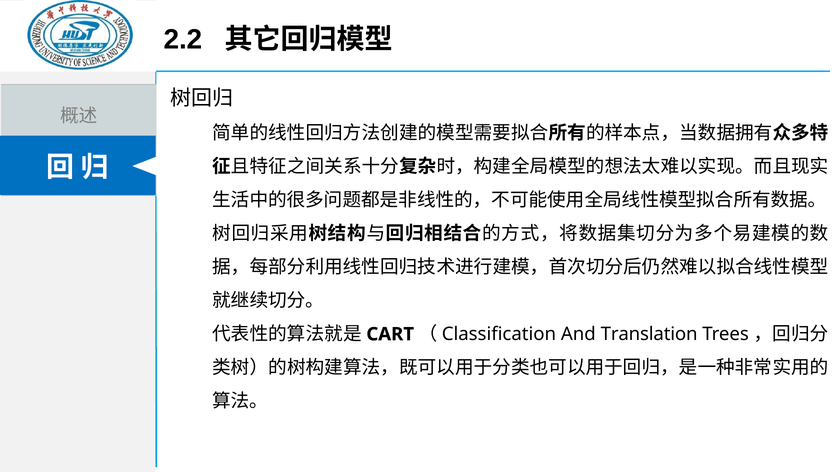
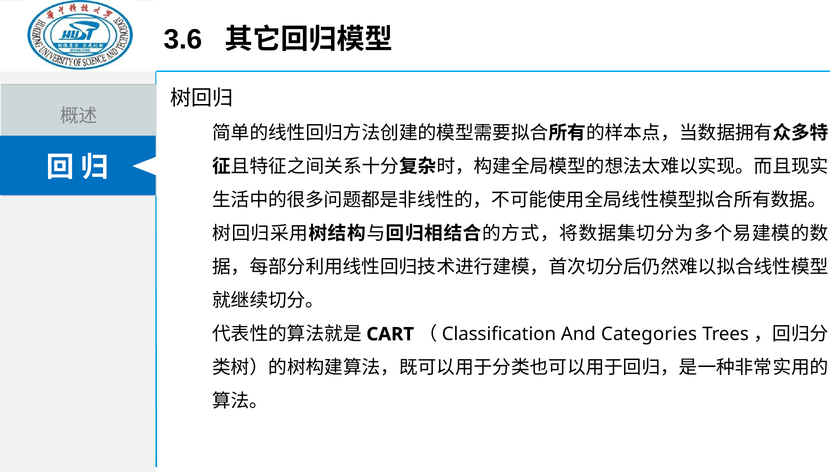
2.2: 2.2 -> 3.6 (183, 40)
Translation: Translation -> Categories (649, 335)
